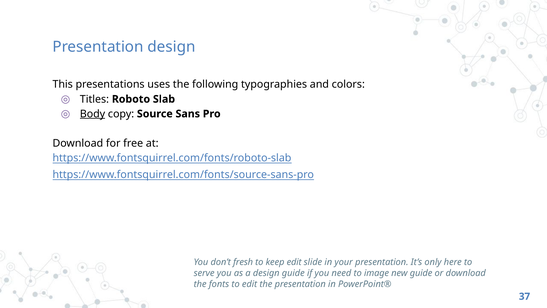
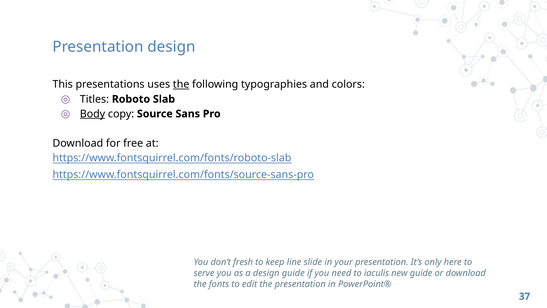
the underline: none -> present (181, 84)
keep edit: edit -> line (294, 262)
image: image -> iaculis (377, 273)
